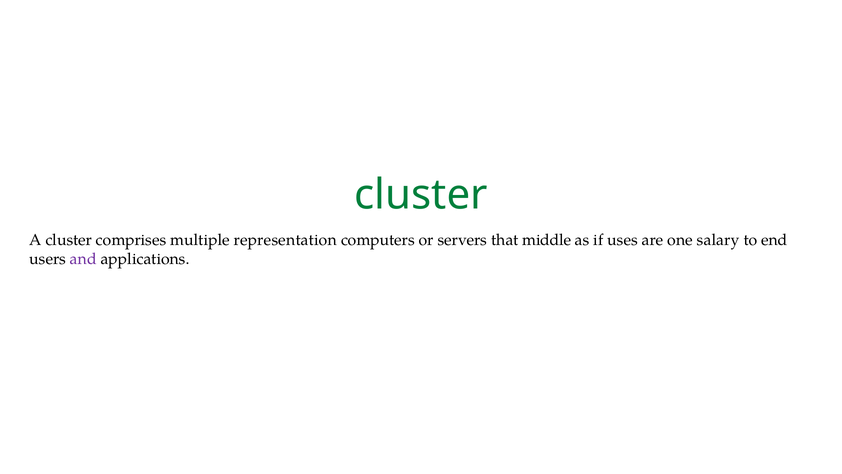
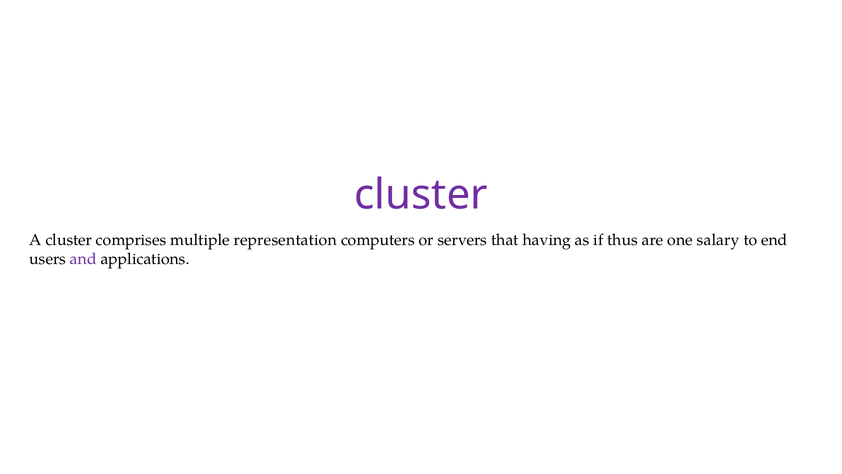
cluster colour: green -> purple (421, 194)
middle: middle -> having (547, 240)
uses: uses -> thus (623, 240)
